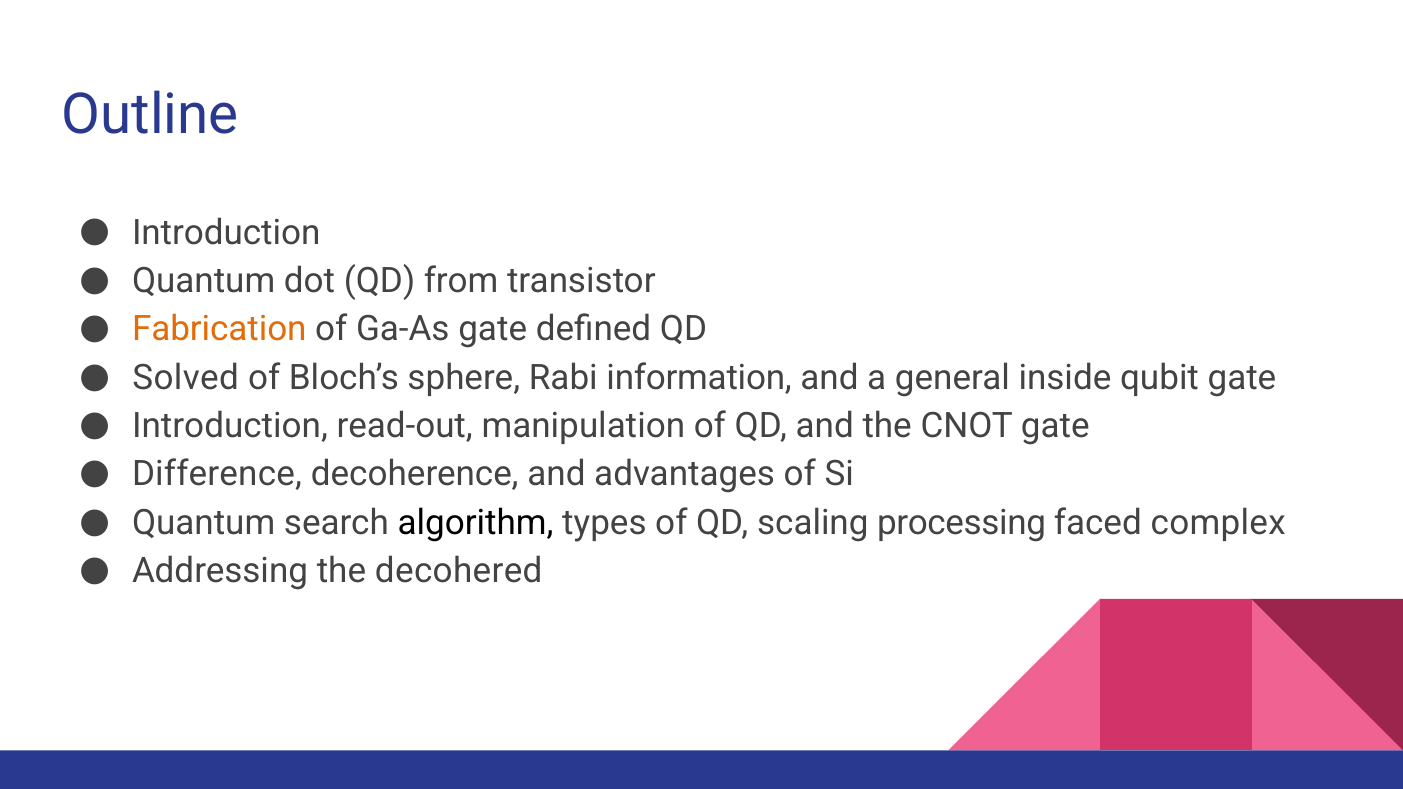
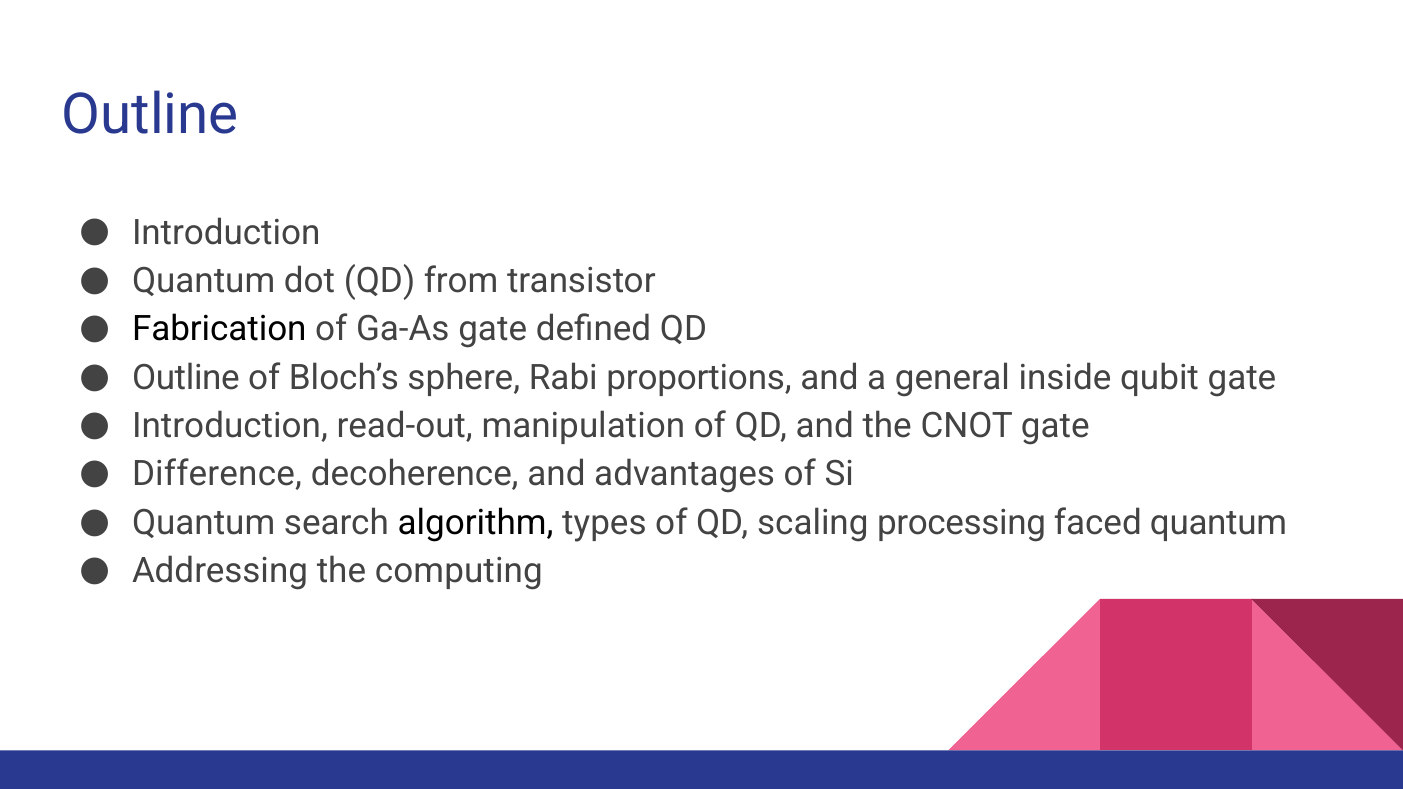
Fabrication colour: orange -> black (219, 329)
Solved: Solved -> Outline (186, 378)
information: information -> proportions (699, 378)
faced complex: complex -> quantum (1219, 523)
decohered: decohered -> computing (459, 571)
